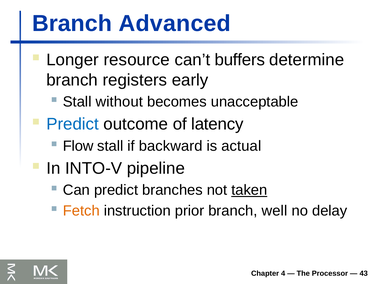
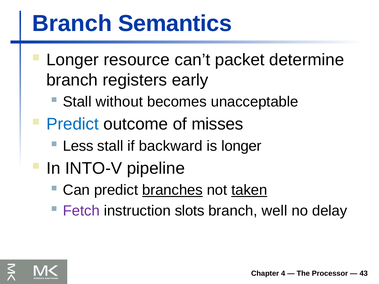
Advanced: Advanced -> Semantics (175, 23)
buffers: buffers -> packet (240, 60)
latency: latency -> misses (217, 124)
Flow: Flow -> Less (78, 146)
is actual: actual -> longer (242, 146)
branches underline: none -> present (172, 190)
Fetch colour: orange -> purple (81, 211)
prior: prior -> slots (190, 211)
